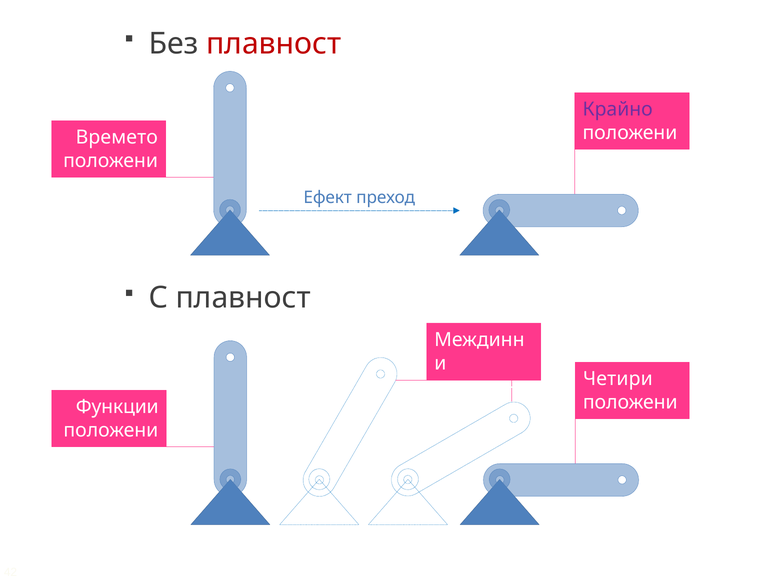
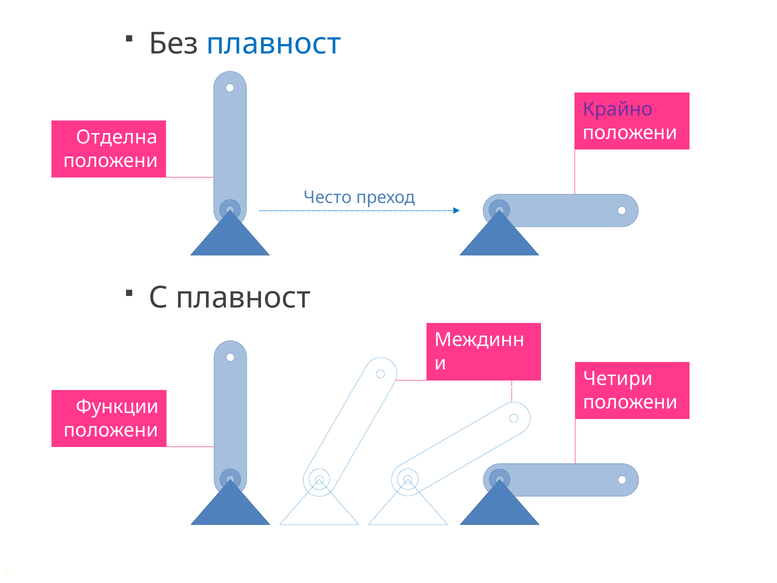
плавност colour: red -> blue (274, 44)
Времето: Времето -> Отделна (117, 137)
Ефект: Ефект -> Често (328, 197)
